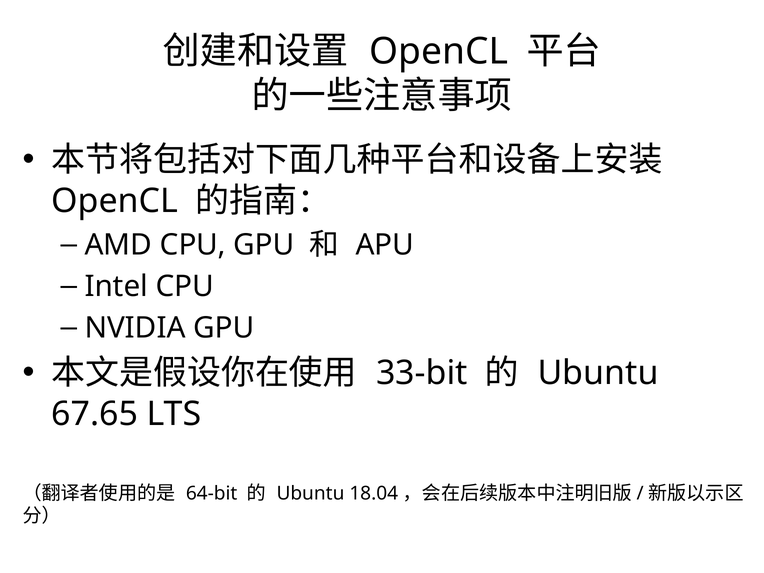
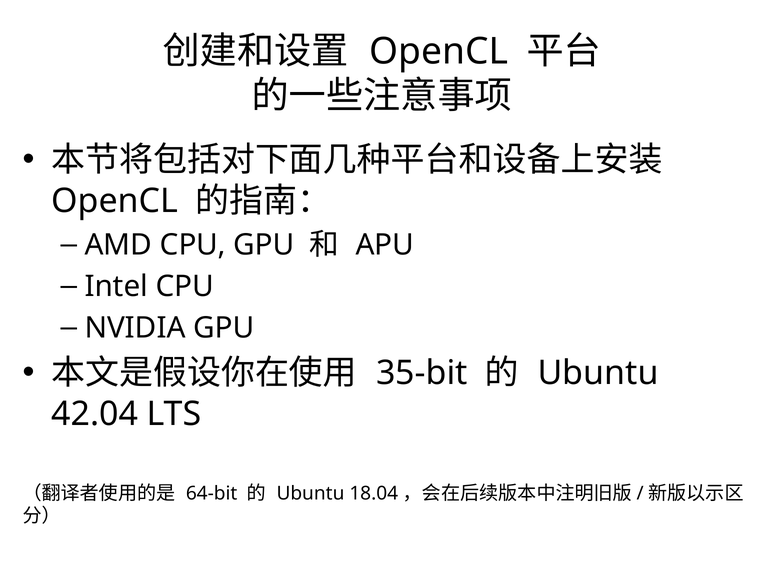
33-bit: 33-bit -> 35-bit (422, 373)
67.65: 67.65 -> 42.04 (95, 414)
